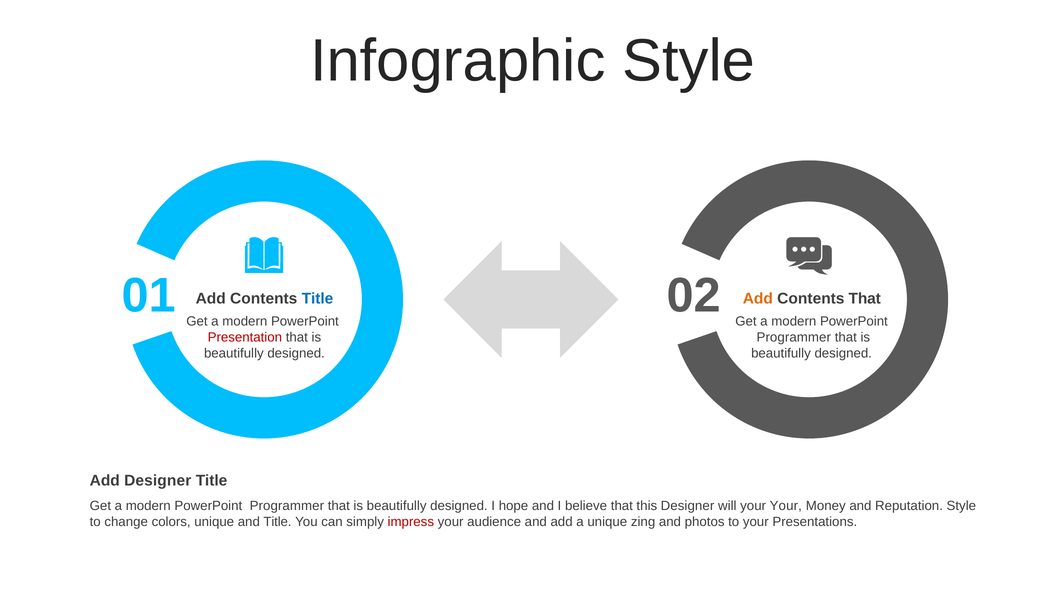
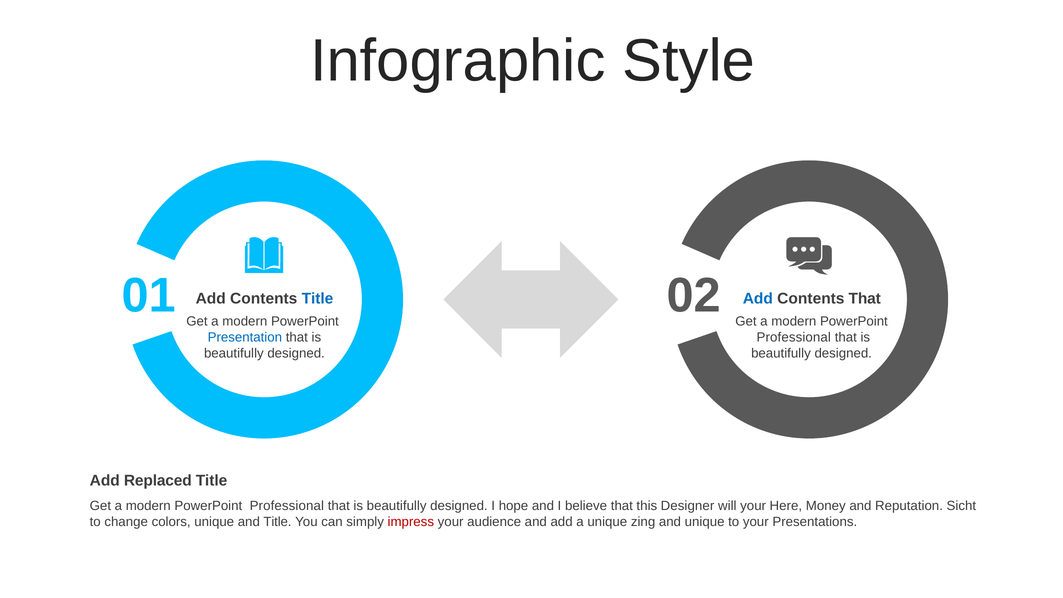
Add colour: orange -> blue (758, 299)
Presentation colour: red -> blue (245, 337)
Programmer: Programmer -> Professional (794, 337)
Add Designer: Designer -> Replaced (158, 481)
Programmer: Programmer -> Professional (287, 506)
your Your: Your -> Here (786, 506)
Reputation Style: Style -> Sicht (961, 506)
and photos: photos -> unique (705, 522)
